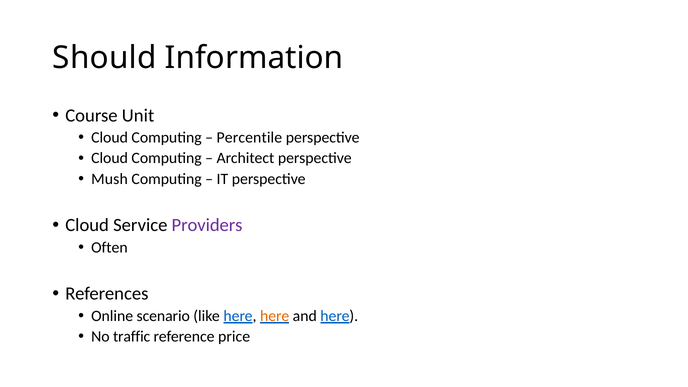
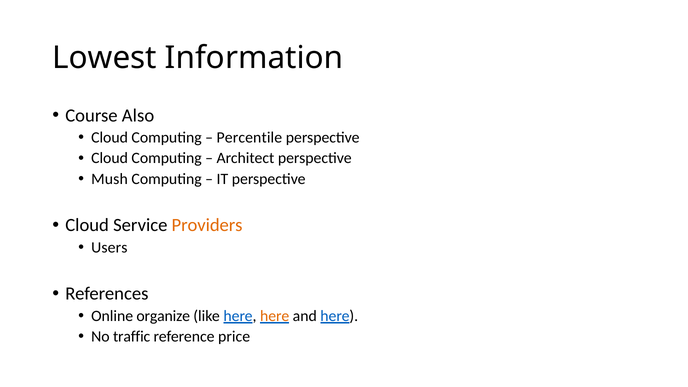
Should: Should -> Lowest (105, 58)
Unit: Unit -> Also (138, 116)
Providers colour: purple -> orange (207, 225)
Often: Often -> Users (109, 247)
scenario: scenario -> organize (163, 316)
